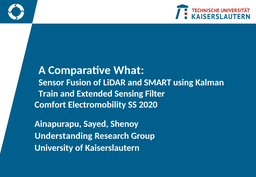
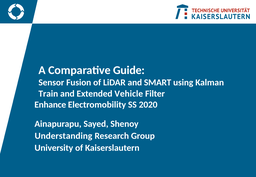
What: What -> Guide (129, 70)
Sensing: Sensing -> Vehicle (129, 94)
Comfort: Comfort -> Enhance (50, 105)
